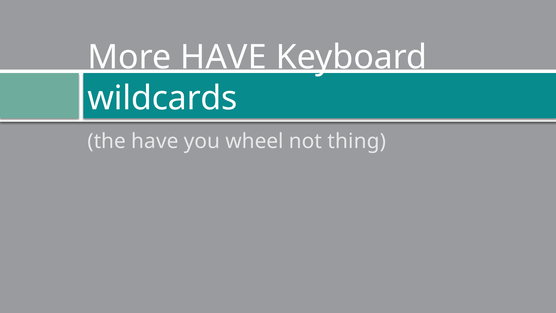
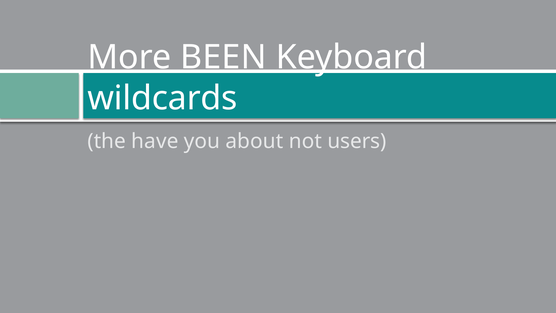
More HAVE: HAVE -> BEEN (223, 57)
wheel: wheel -> about (254, 141)
thing: thing -> users (357, 141)
